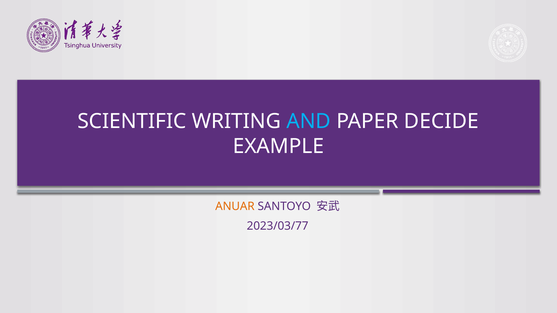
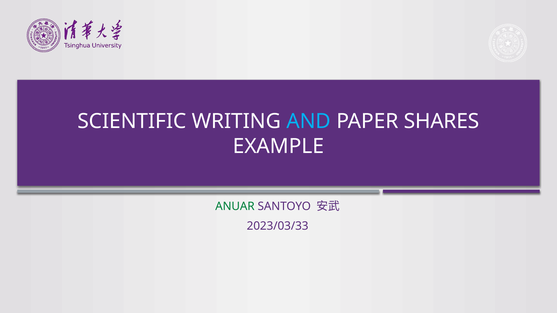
DECIDE: DECIDE -> SHARES (442, 121)
ANUAR colour: orange -> green (235, 207)
2023/03/77: 2023/03/77 -> 2023/03/33 (278, 226)
